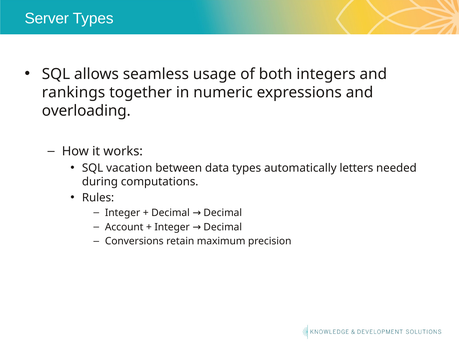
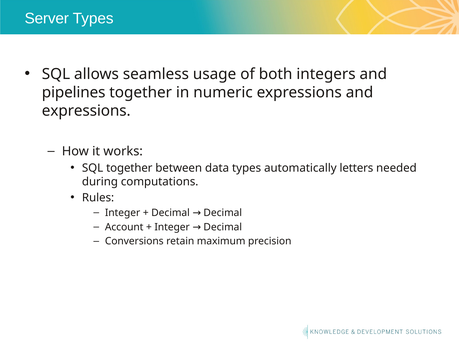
rankings: rankings -> pipelines (74, 92)
overloading: overloading -> expressions (86, 111)
SQL vacation: vacation -> together (129, 168)
